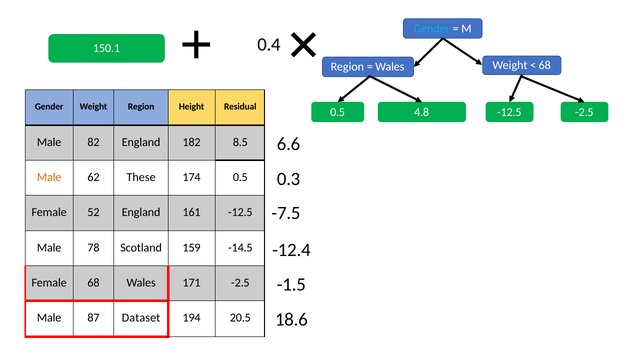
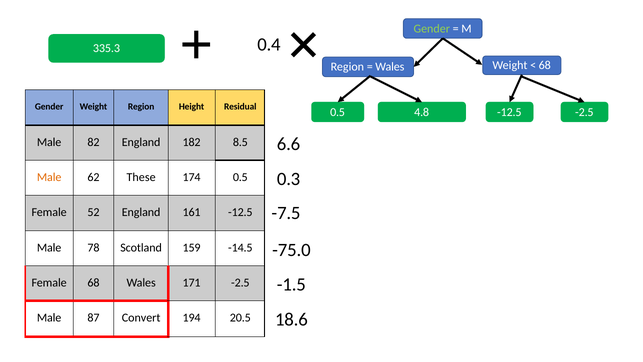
Gender colour: light blue -> light green (432, 29)
150.1: 150.1 -> 335.3 (106, 48)
-12.4: -12.4 -> -75.0 (291, 250)
Dataset: Dataset -> Convert (141, 318)
